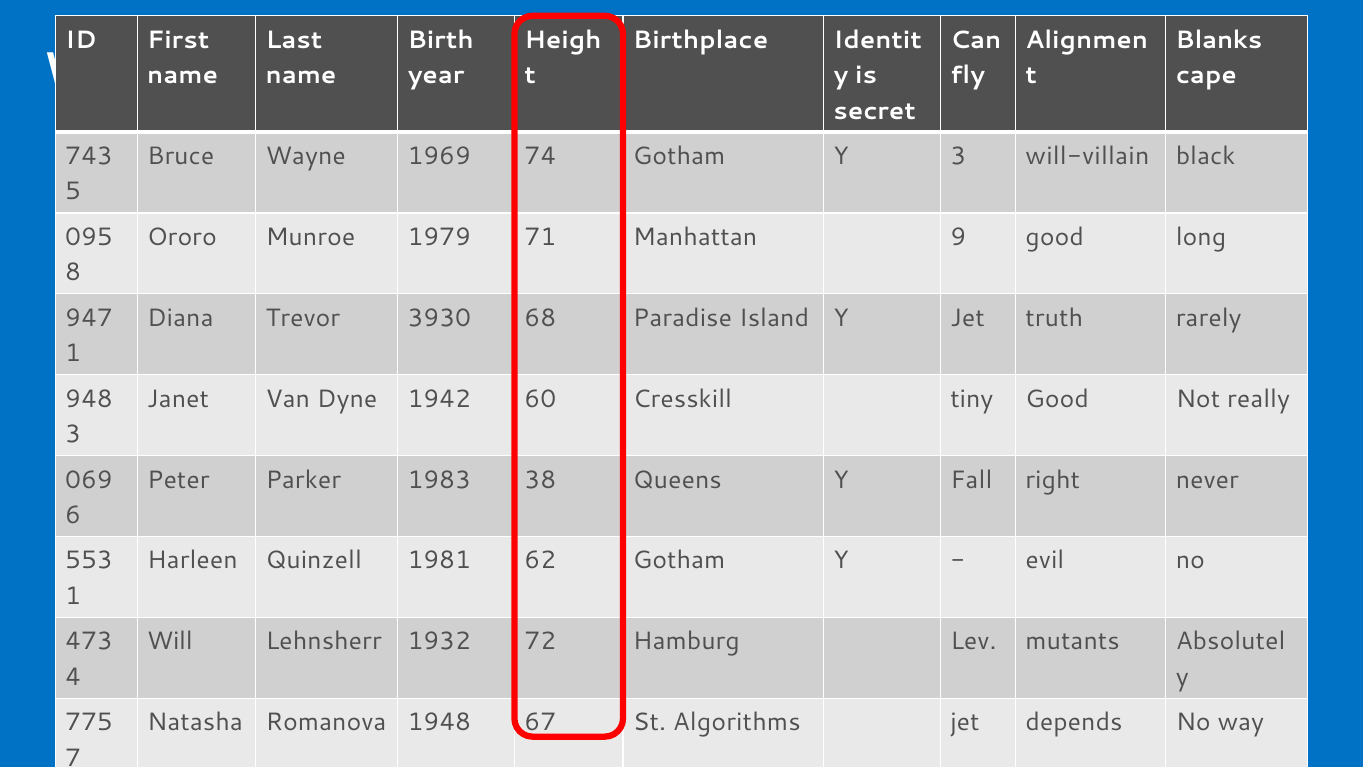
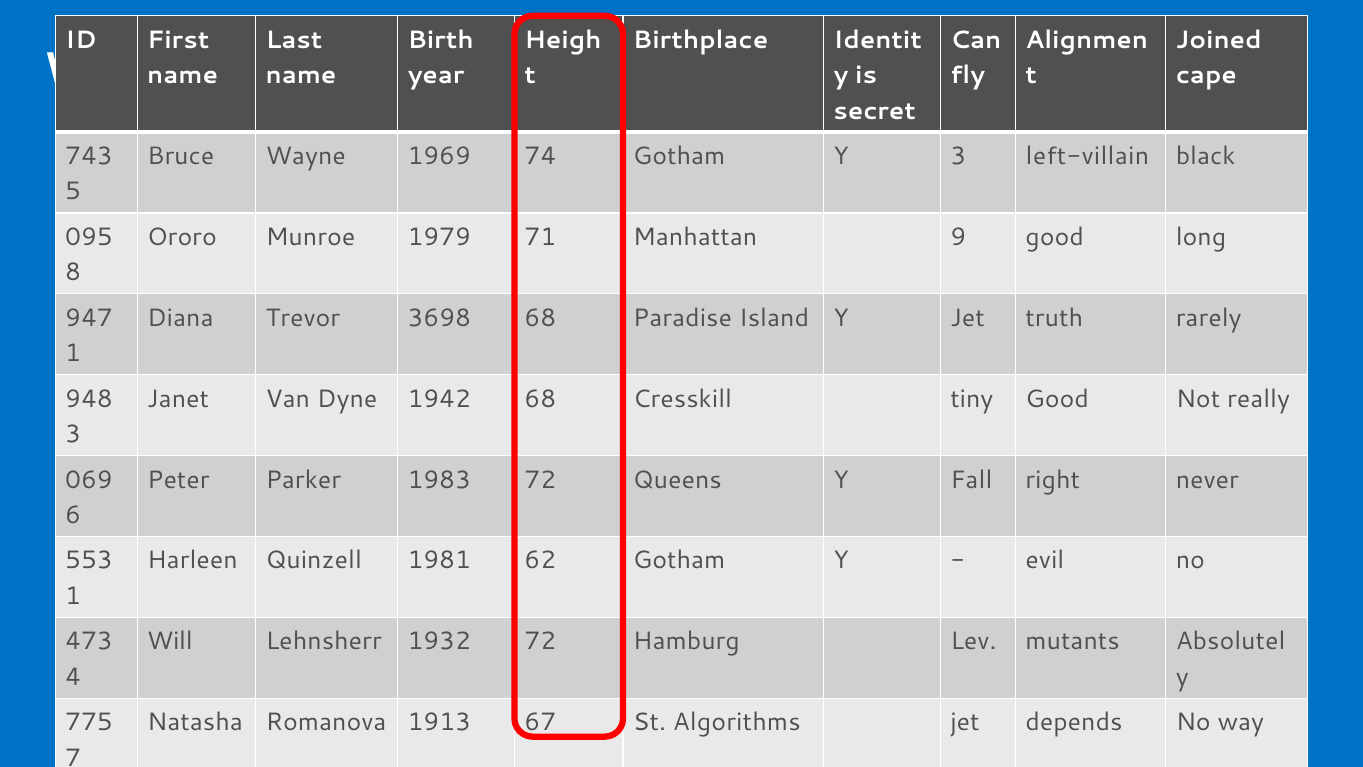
Blanks: Blanks -> Joined (1219, 40)
will-villain: will-villain -> left-villain (1087, 156)
3930: 3930 -> 3698 (439, 318)
1942 60: 60 -> 68 (540, 399)
1983 38: 38 -> 72 (540, 480)
1948: 1948 -> 1913 (439, 722)
